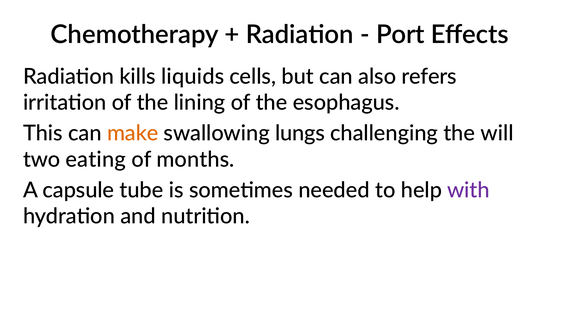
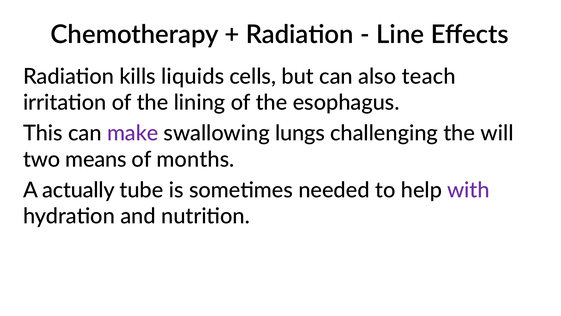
Port: Port -> Line (400, 35)
refers: refers -> teach (429, 76)
make colour: orange -> purple (133, 133)
eating: eating -> means (96, 159)
capsule: capsule -> actually (78, 190)
